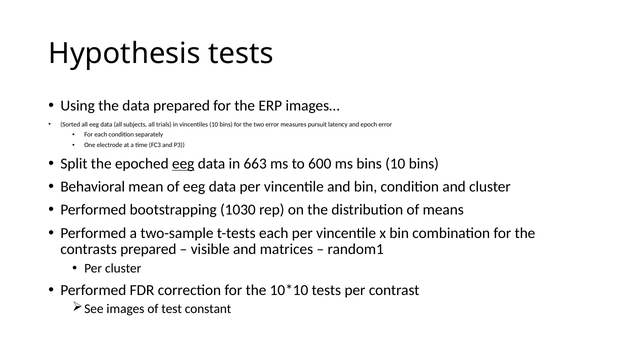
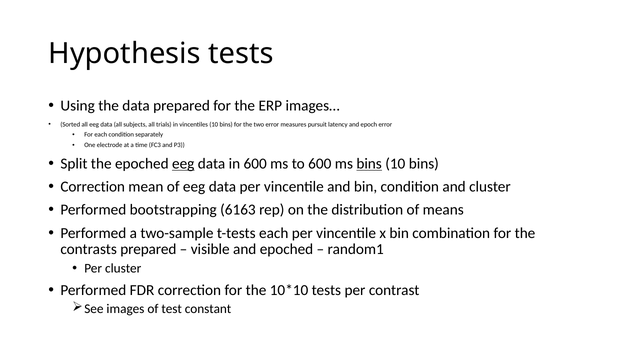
in 663: 663 -> 600 (255, 164)
bins underline: none -> present (369, 164)
Behavioral: Behavioral -> Correction (93, 187)
1030: 1030 -> 6163 (238, 210)
and matrices: matrices -> epoched (286, 249)
